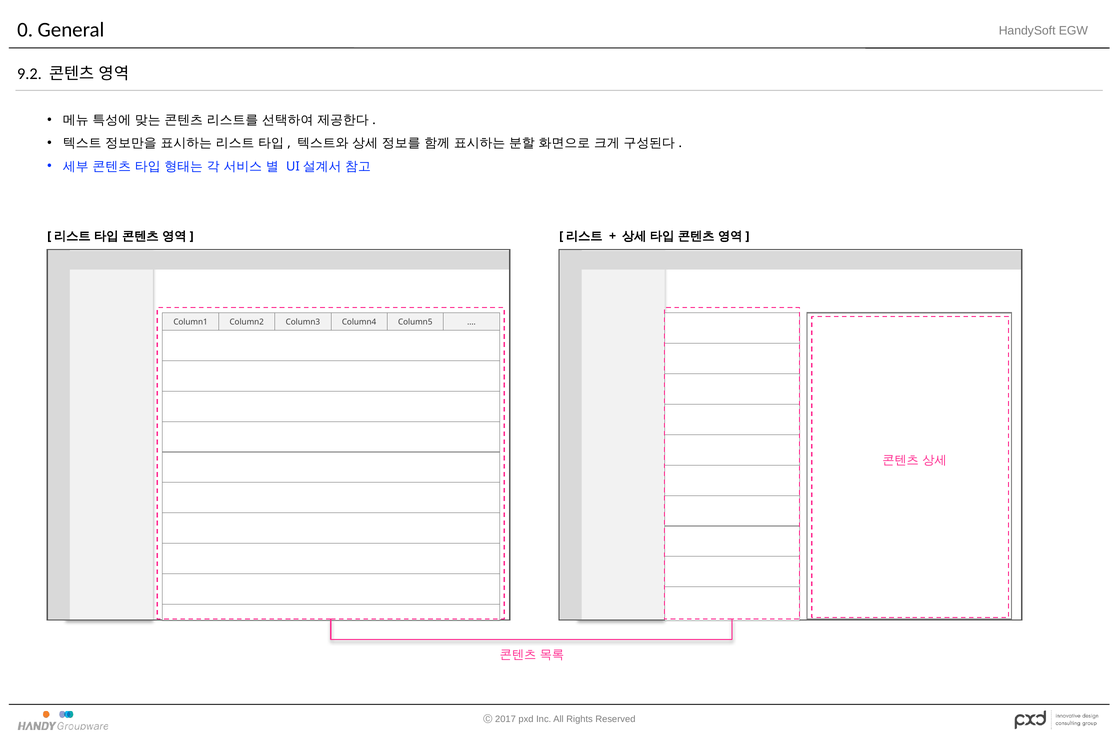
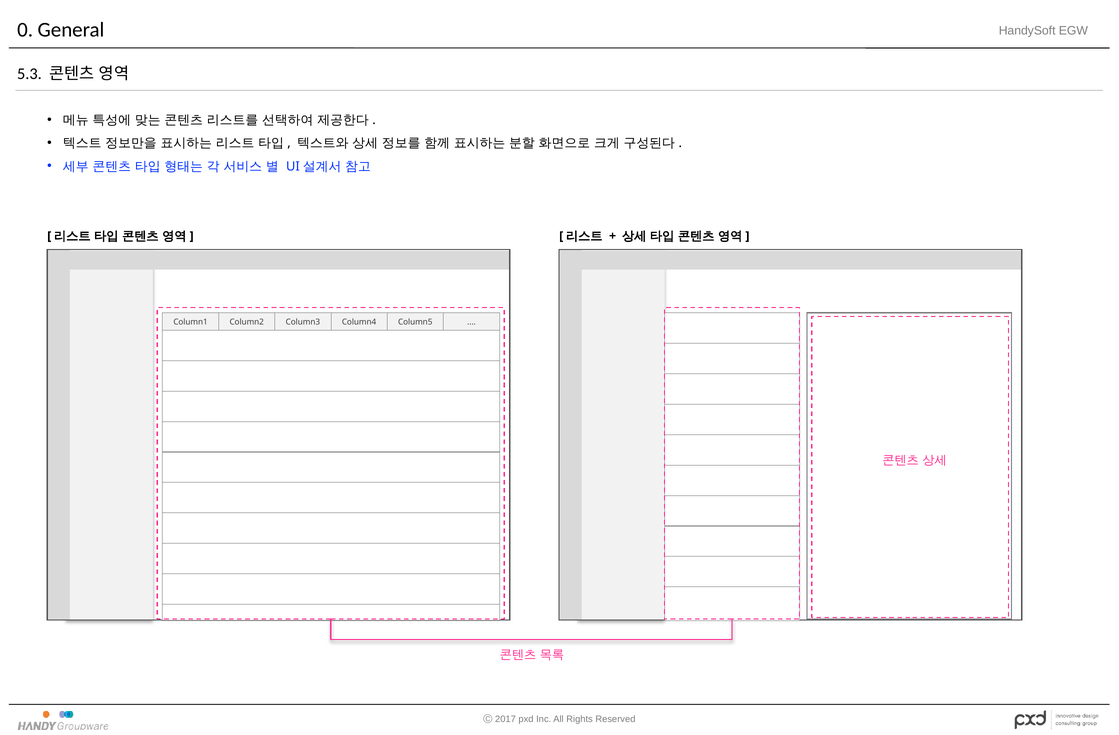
9.2: 9.2 -> 5.3 (29, 74)
